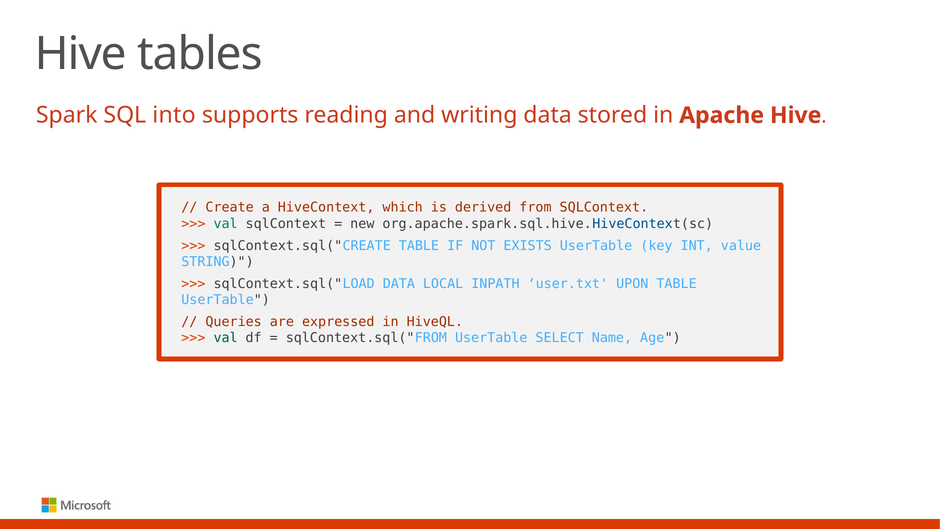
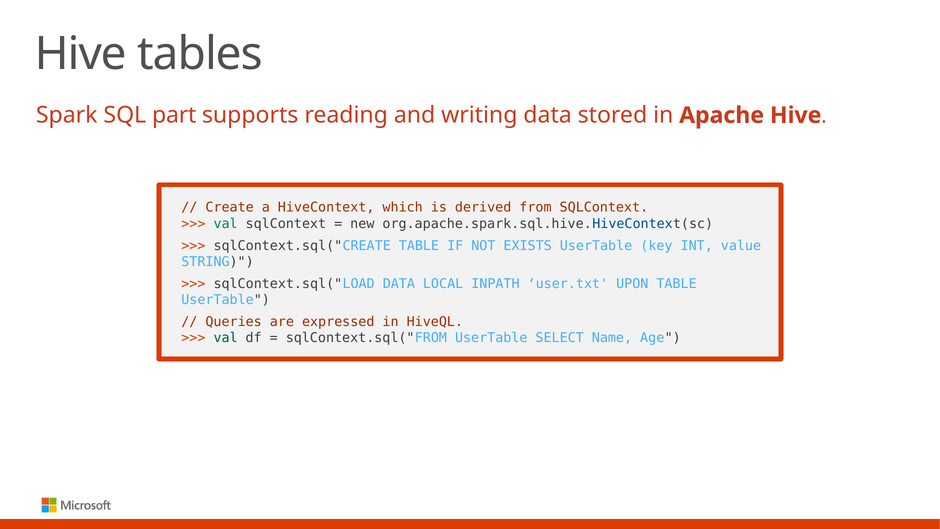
into: into -> part (174, 115)
